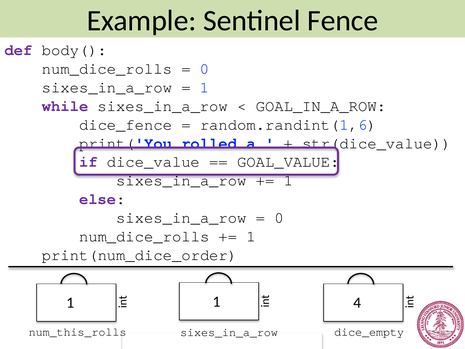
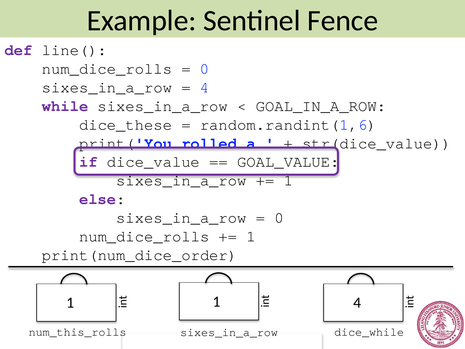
body(: body( -> line( (74, 50)
1: 1 -> 4 (205, 87)
dice_fence: dice_fence -> dice_these (126, 125)
dice_empty: dice_empty -> dice_while (369, 332)
